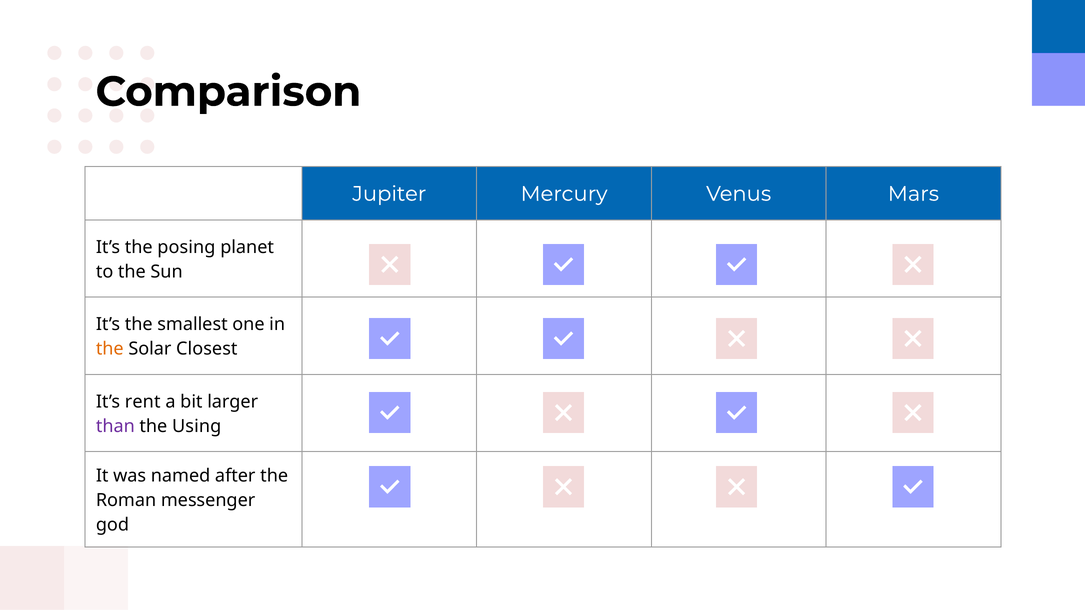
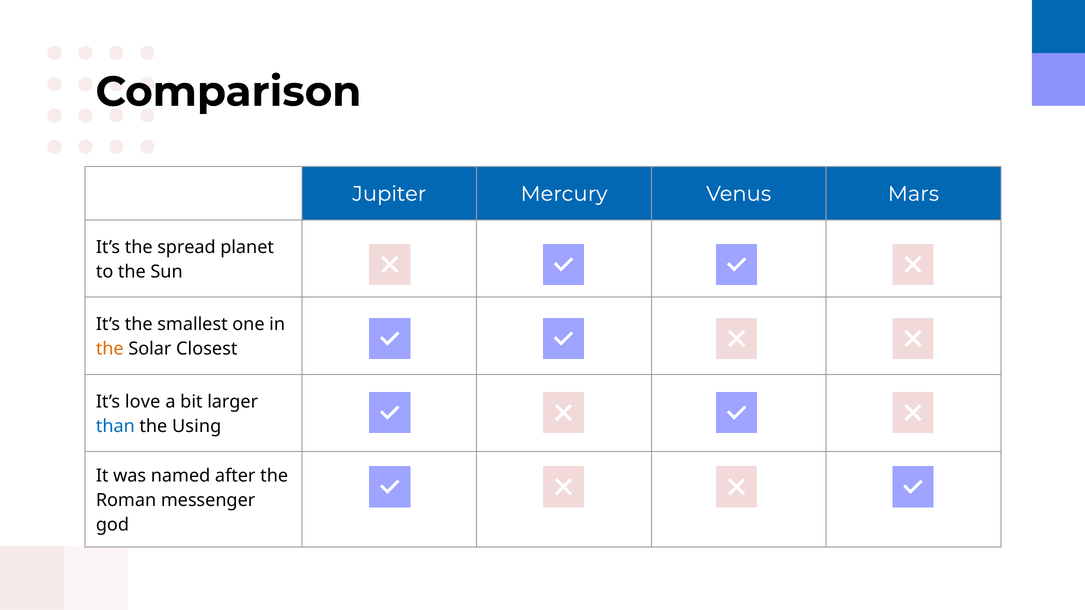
posing: posing -> spread (186, 247)
rent: rent -> love (143, 402)
than colour: purple -> blue (115, 427)
